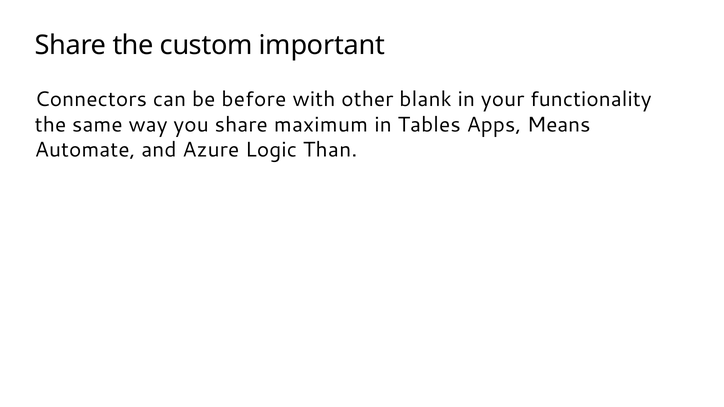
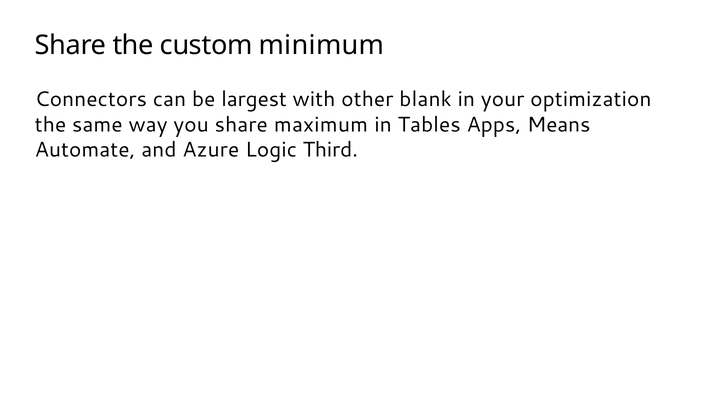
important: important -> minimum (322, 45)
before: before -> largest (254, 99)
functionality: functionality -> optimization (591, 99)
Than: Than -> Third (330, 150)
